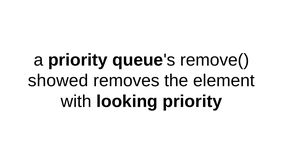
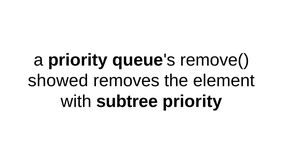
looking: looking -> subtree (127, 102)
